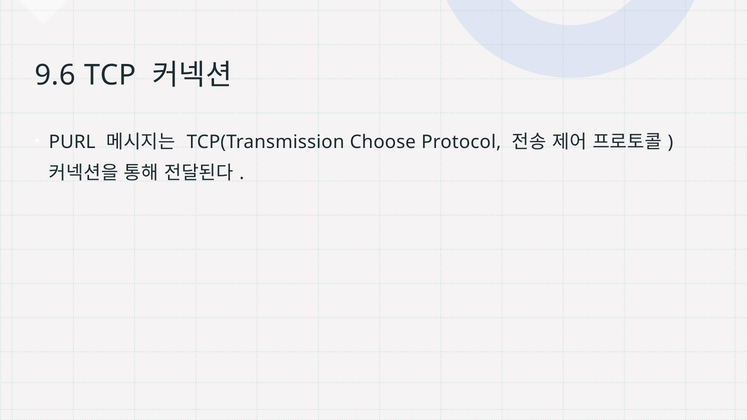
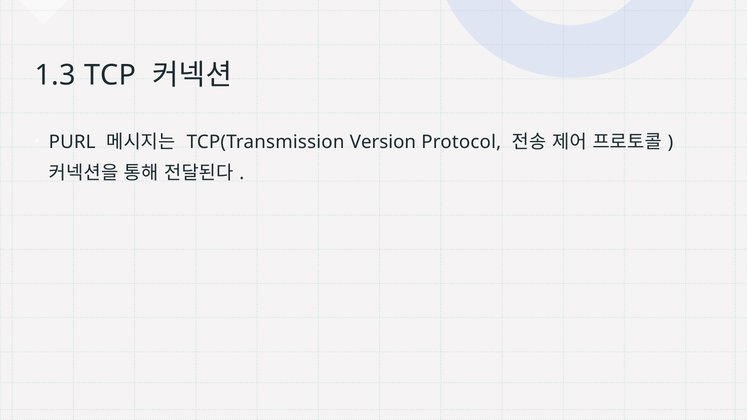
9.6: 9.6 -> 1.3 (55, 75)
Choose: Choose -> Version (383, 142)
